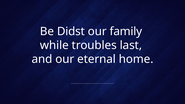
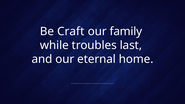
Didst: Didst -> Craft (71, 31)
